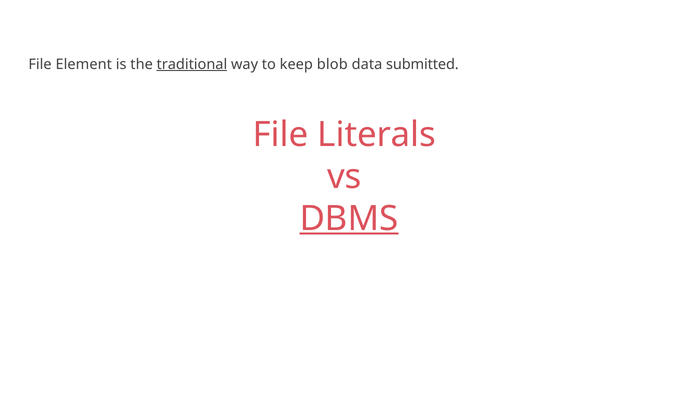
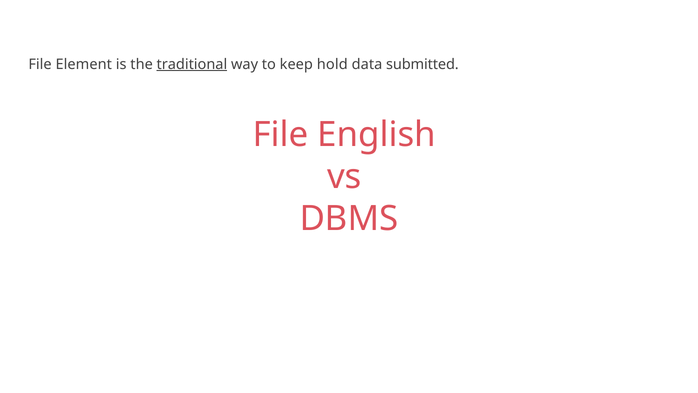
blob: blob -> hold (332, 64)
Literals: Literals -> English (377, 135)
DBMS underline: present -> none (349, 218)
